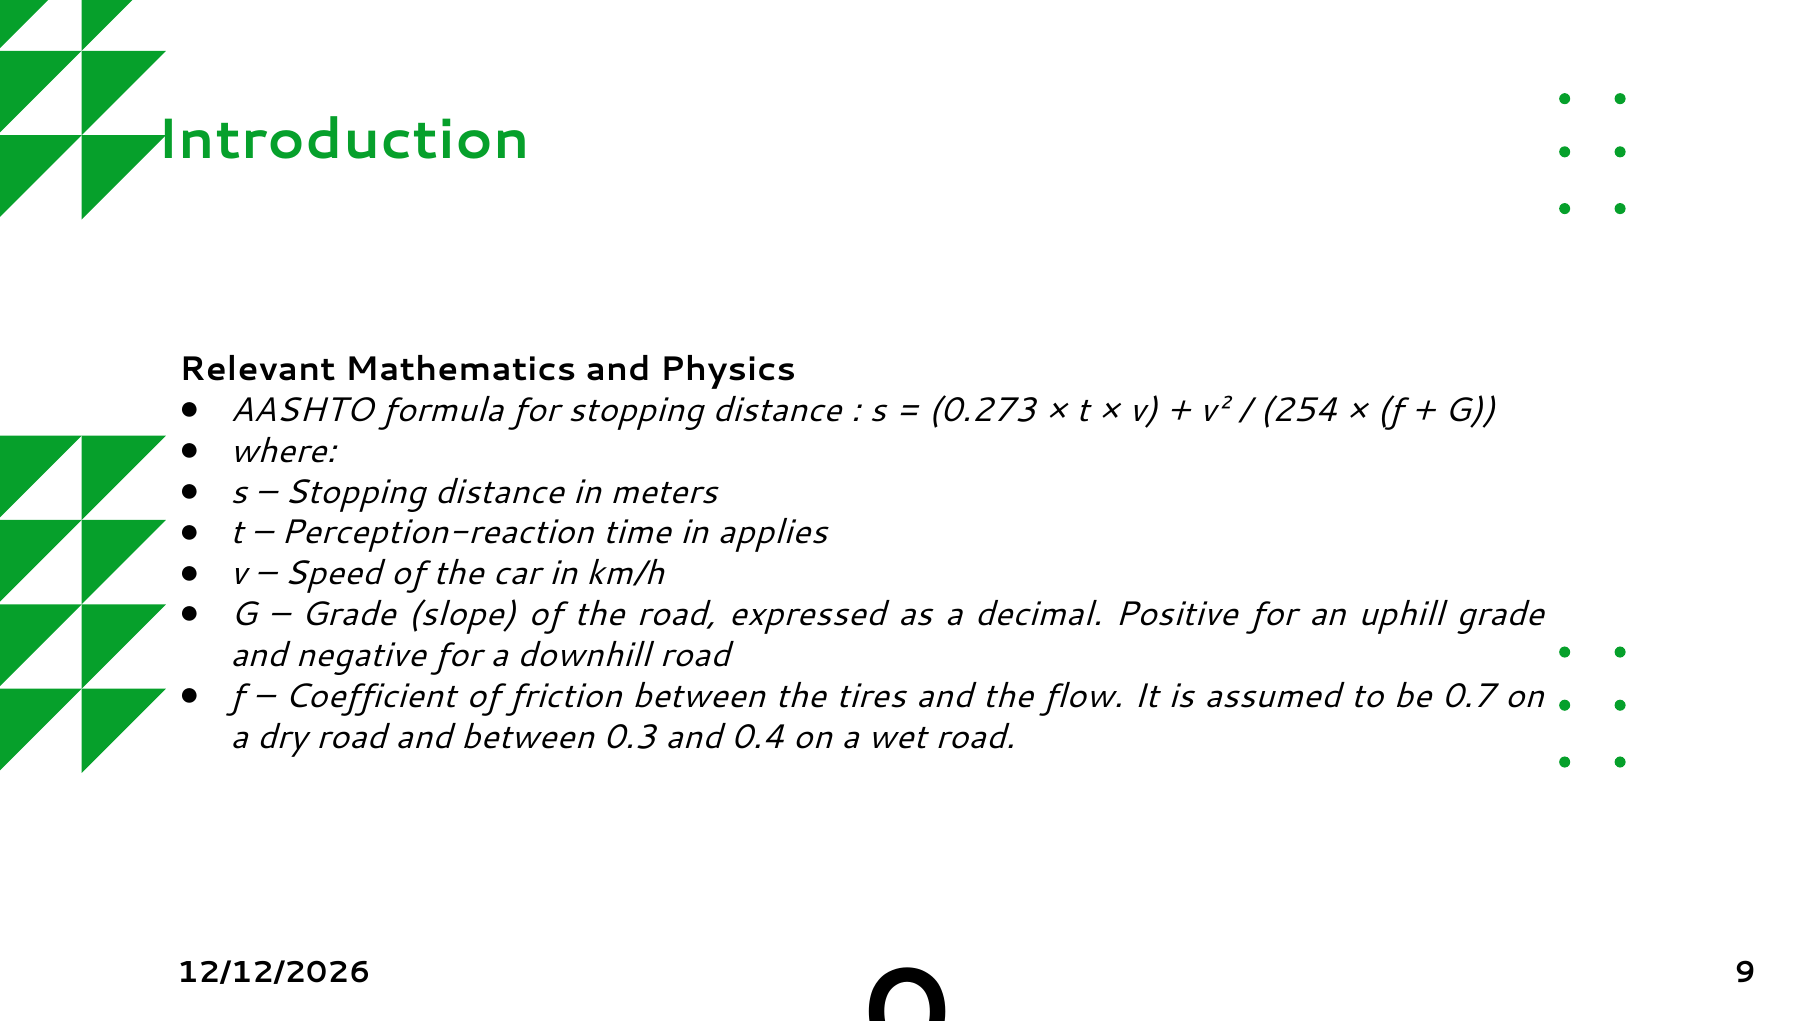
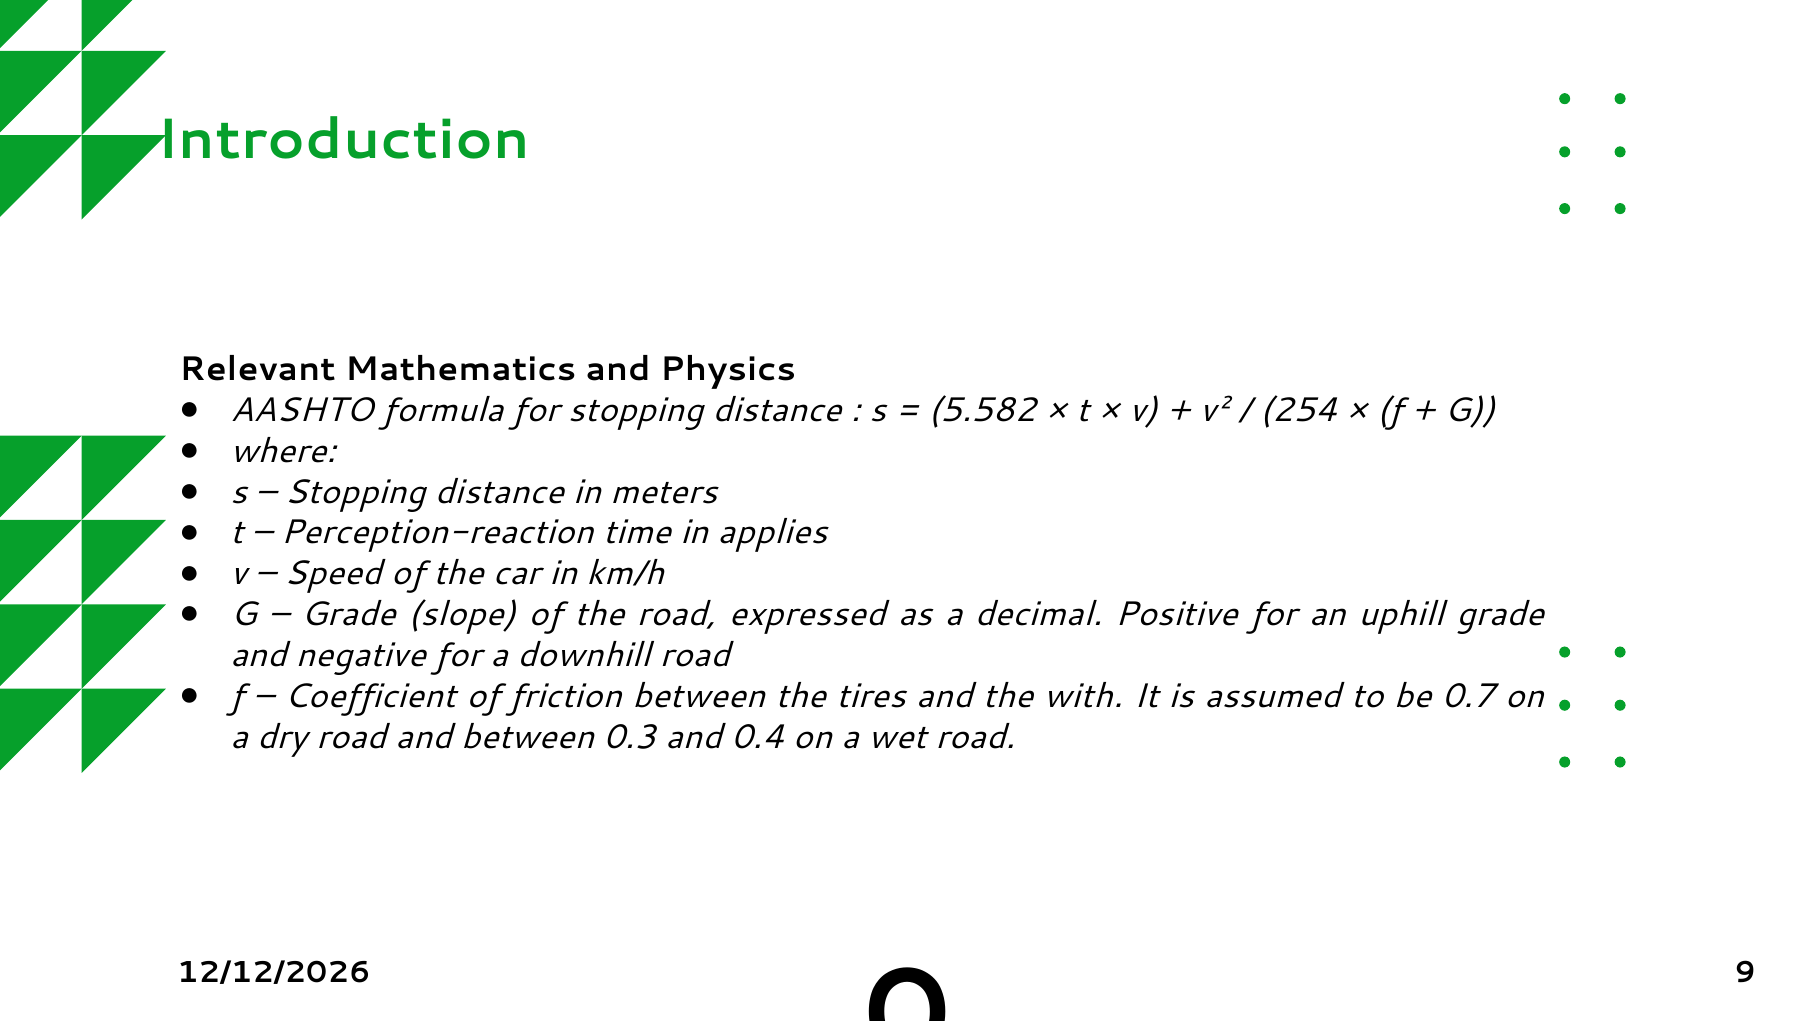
0.273: 0.273 -> 5.582 (982, 410)
flow: flow -> with (1083, 696)
